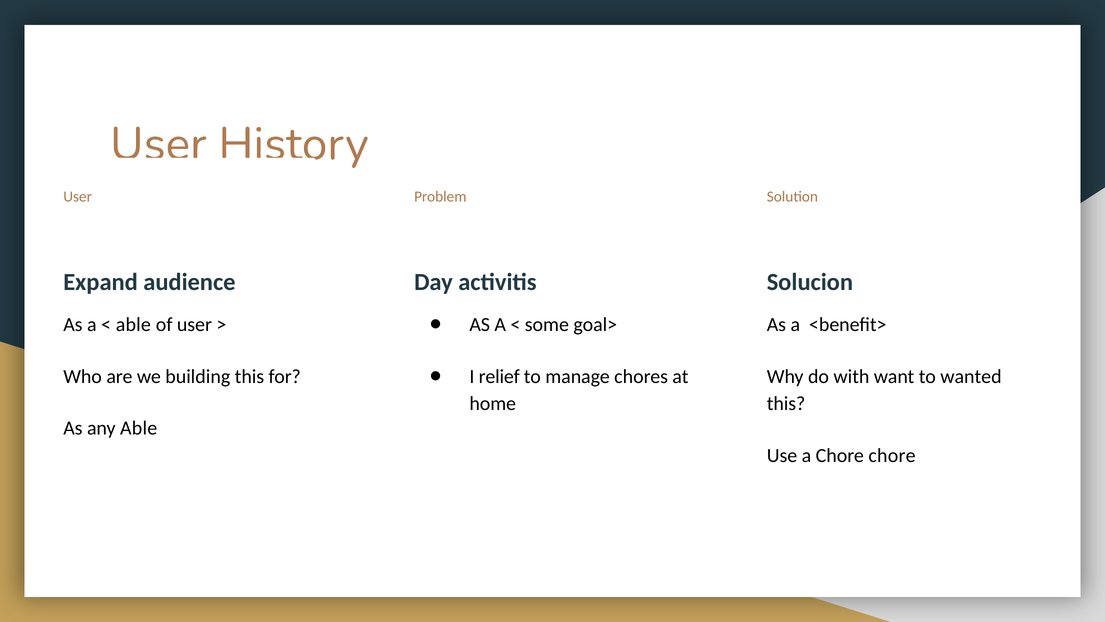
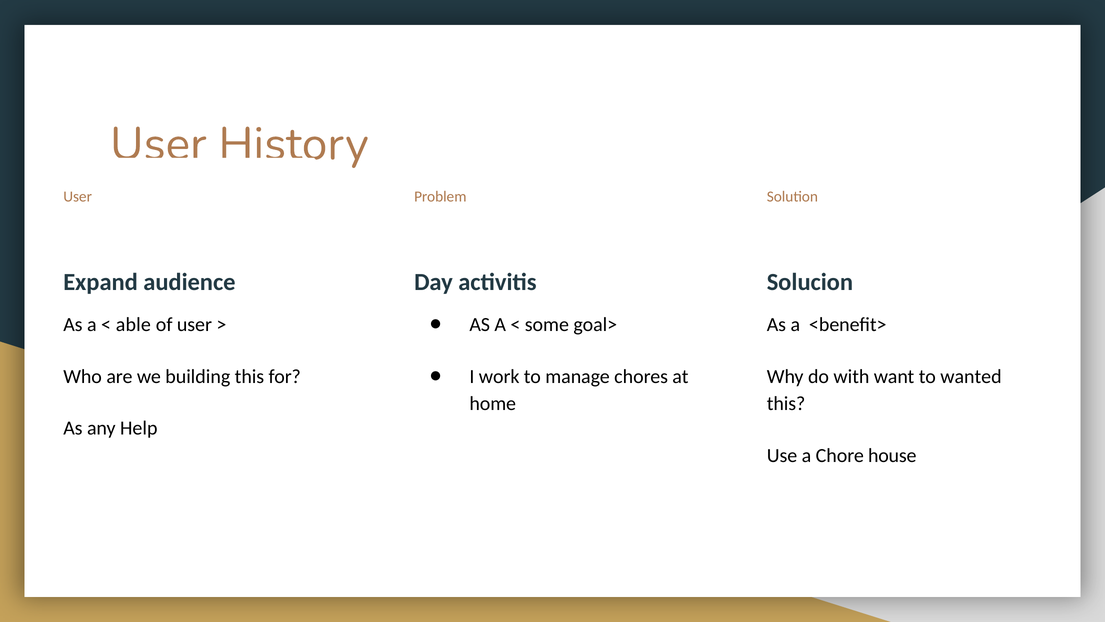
relief: relief -> work (499, 376)
any Able: Able -> Help (139, 428)
Chore chore: chore -> house (892, 456)
